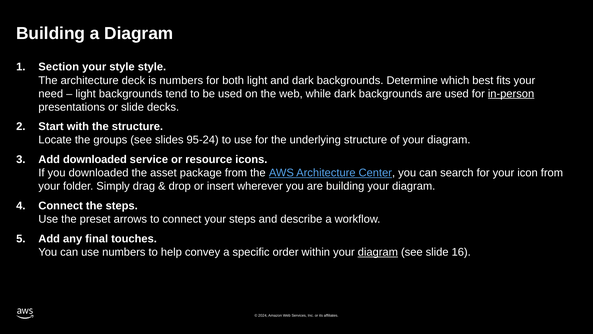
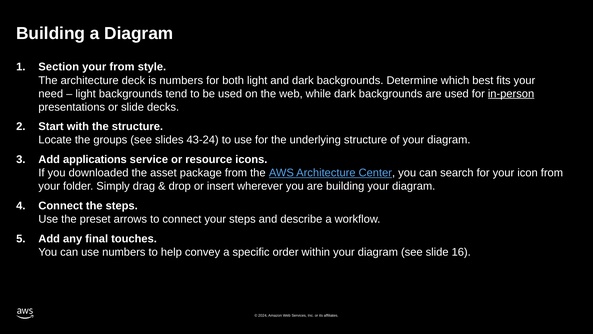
your style: style -> from (122, 67)
95-24: 95-24 -> 43-24 (203, 140)
Add downloaded: downloaded -> applications (95, 159)
diagram underline: present -> none (378, 252)
